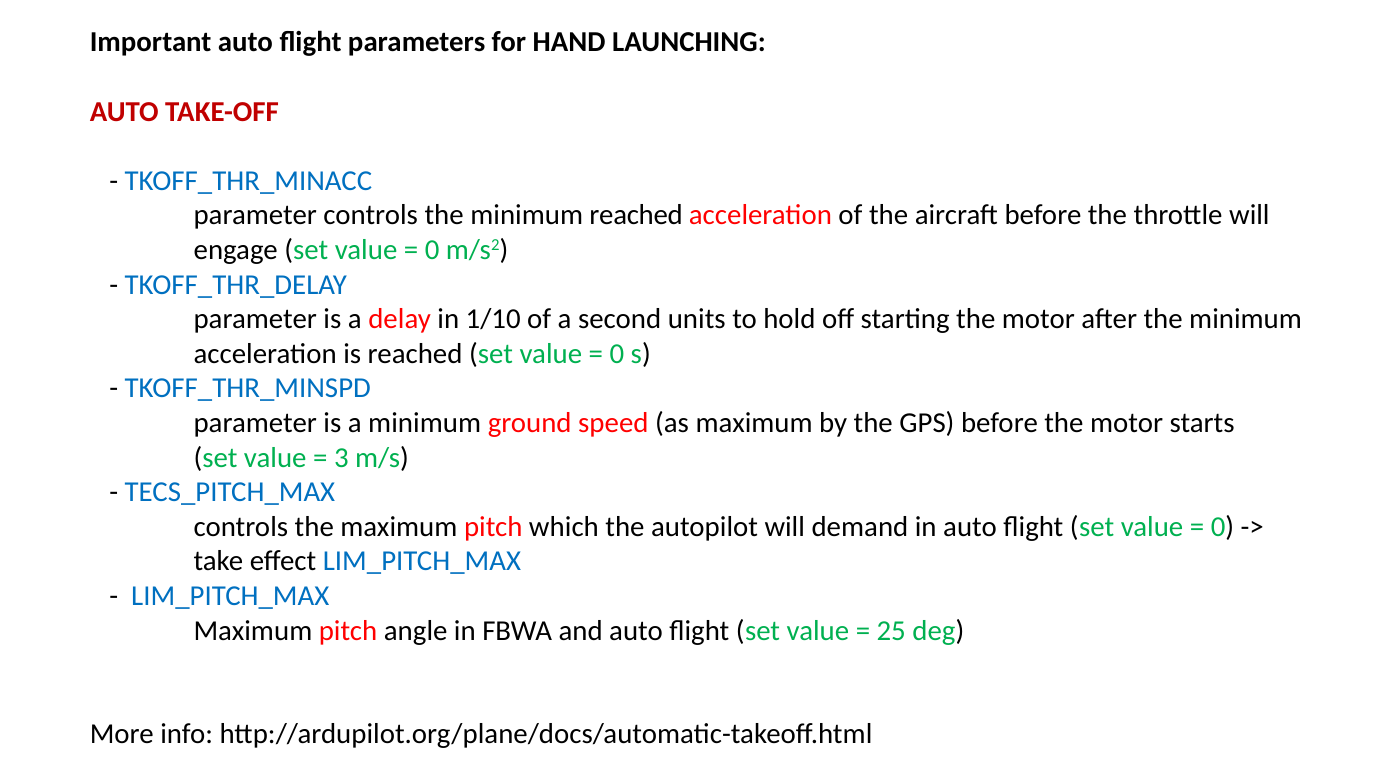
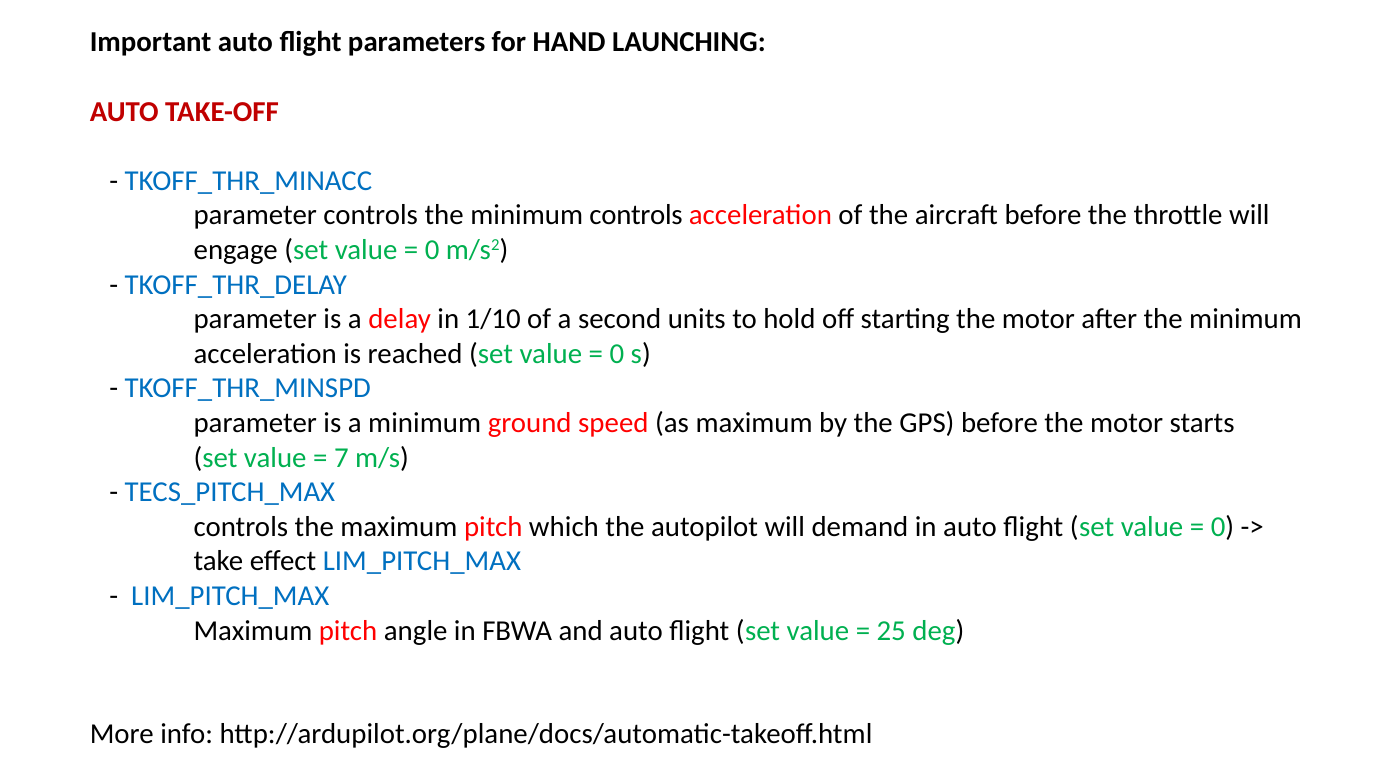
minimum reached: reached -> controls (636, 216)
3: 3 -> 7 (341, 458)
